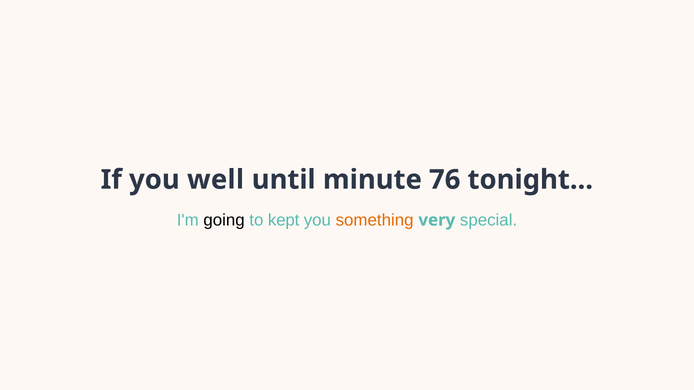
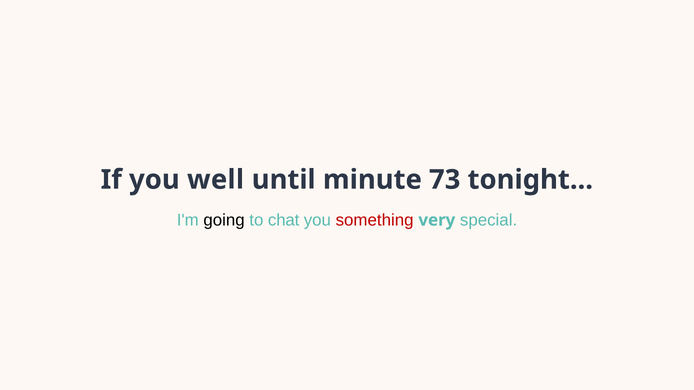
76: 76 -> 73 (445, 180)
kept: kept -> chat (284, 220)
something colour: orange -> red (375, 220)
